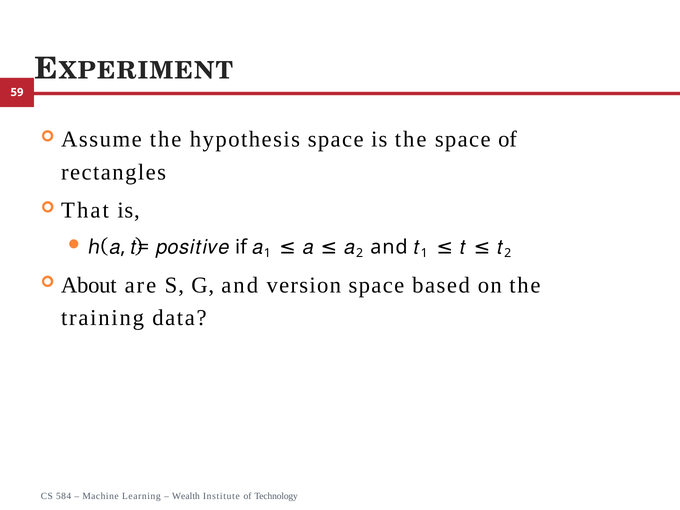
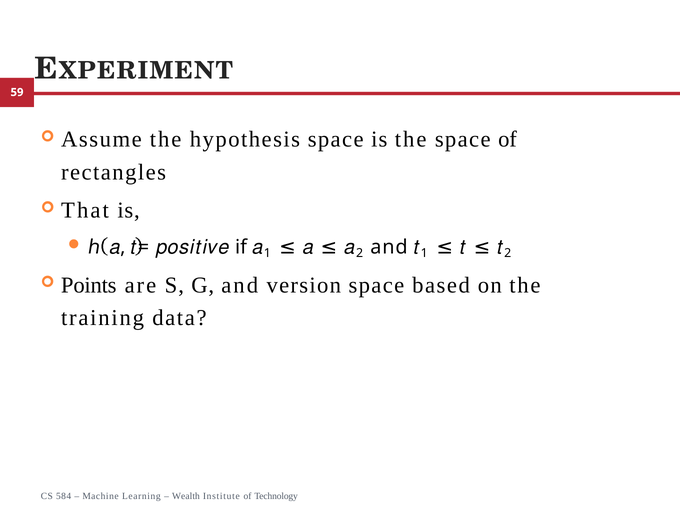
About: About -> Points (89, 285)
